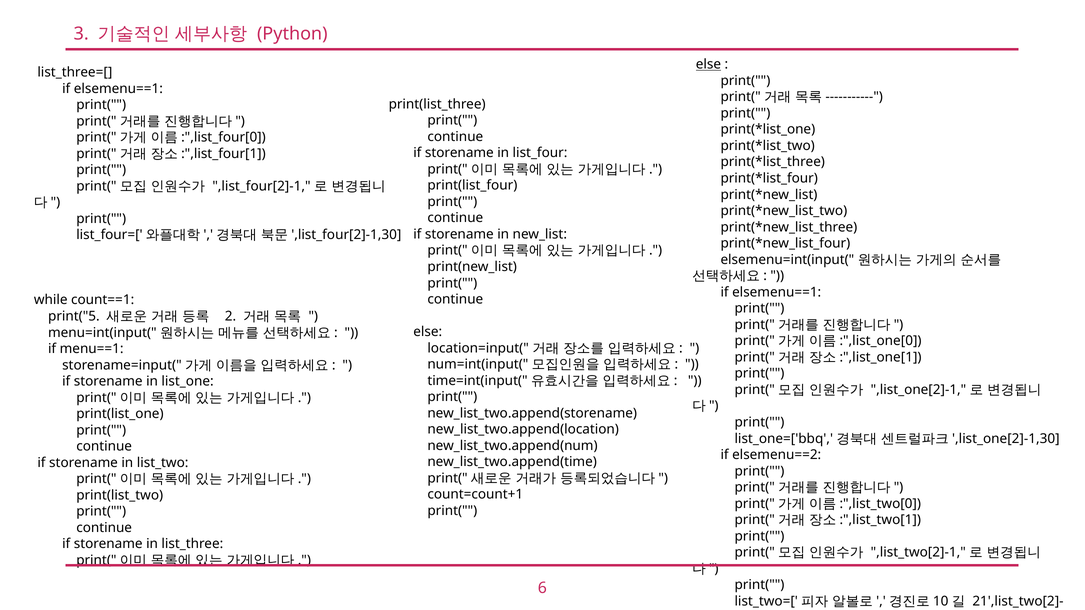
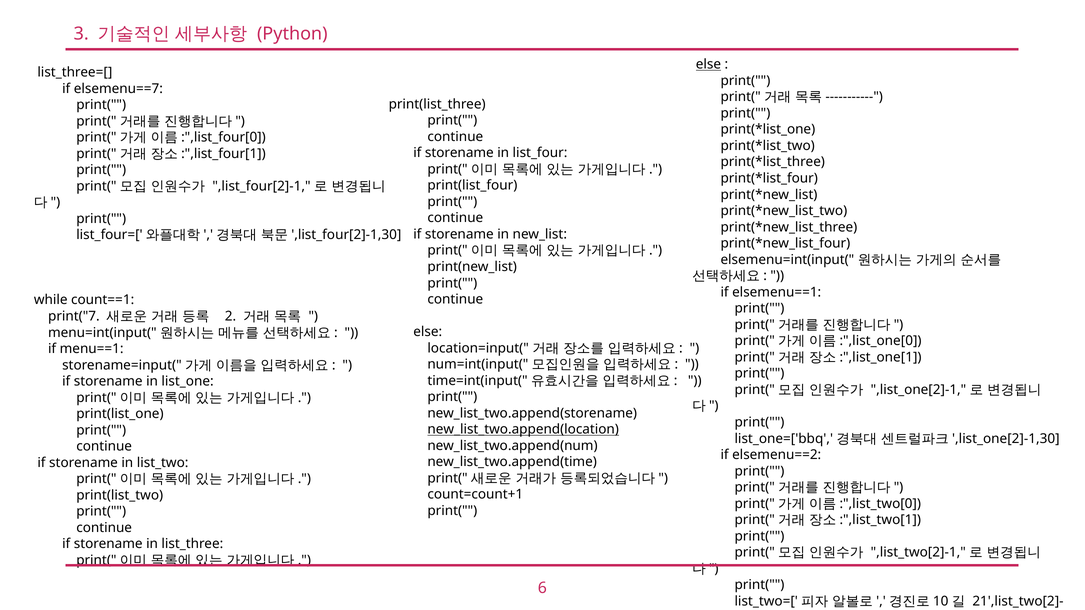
elsemenu==1: elsemenu==1 -> elsemenu==7 (118, 89)
print("5: print("5 -> print("7 (74, 316)
new_list_two.append(location underline: none -> present (523, 430)
